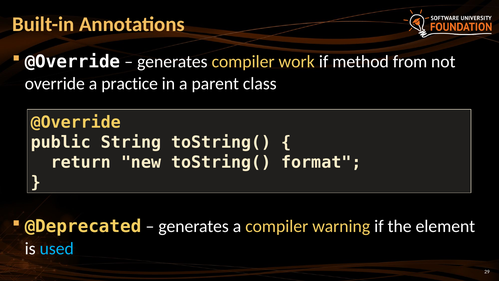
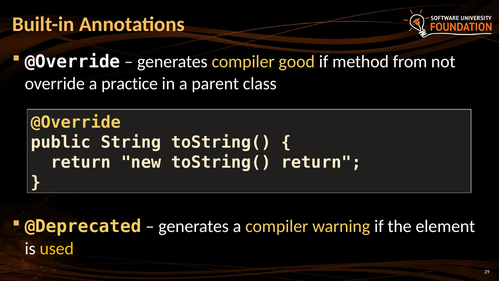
work: work -> good (297, 61)
toString( format: format -> return (321, 162)
used colour: light blue -> yellow (57, 249)
